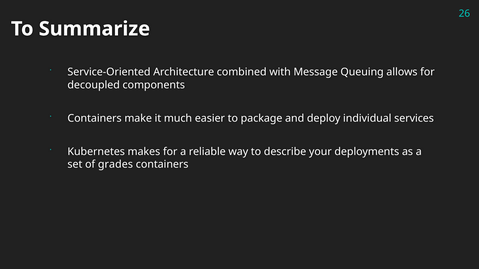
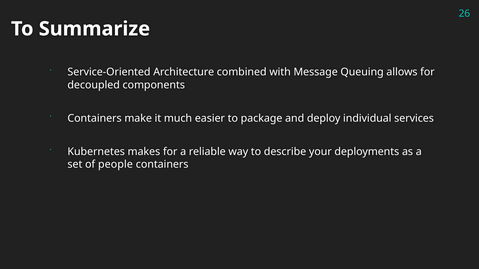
grades: grades -> people (115, 165)
